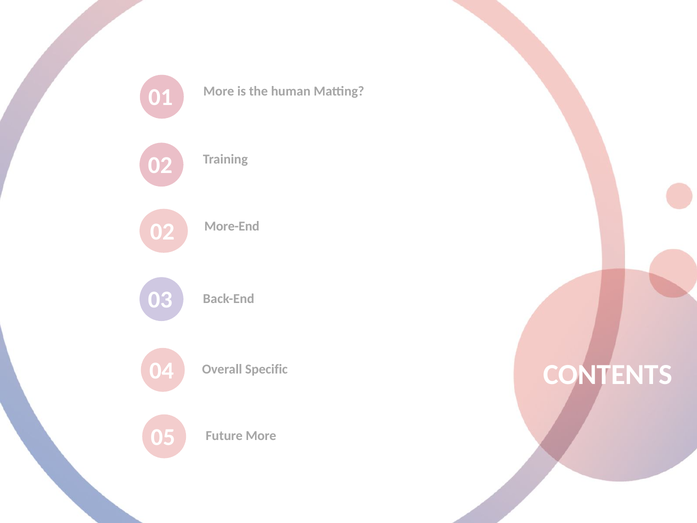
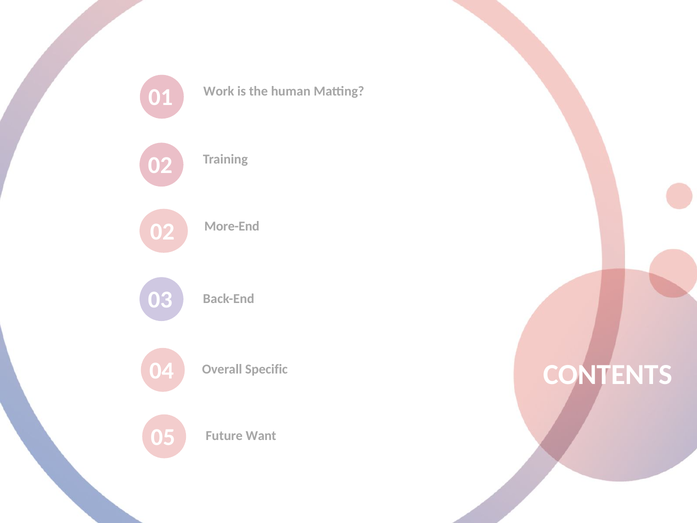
More: More -> Work (219, 91)
Future More: More -> Want (261, 436)
